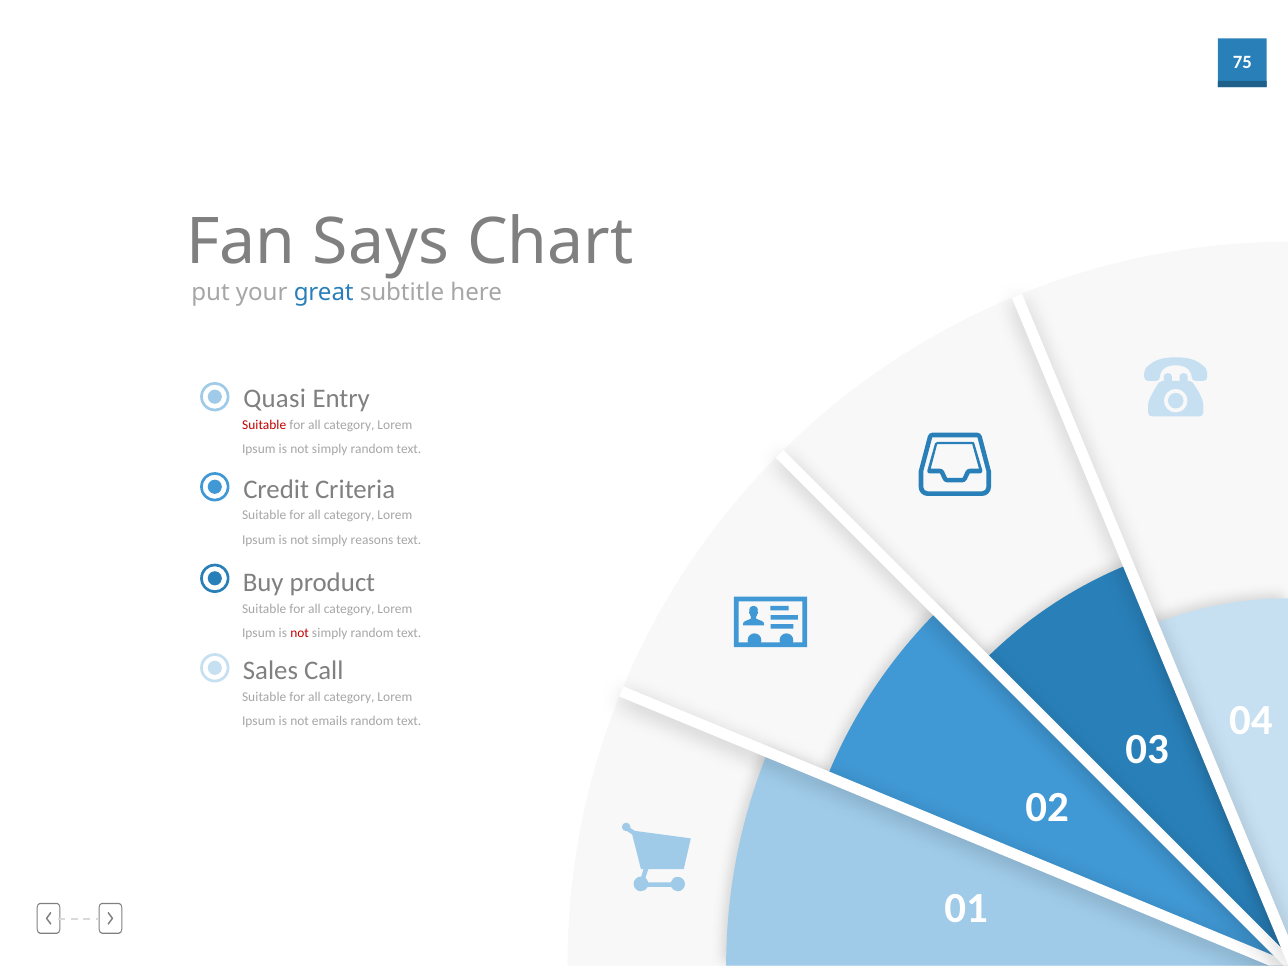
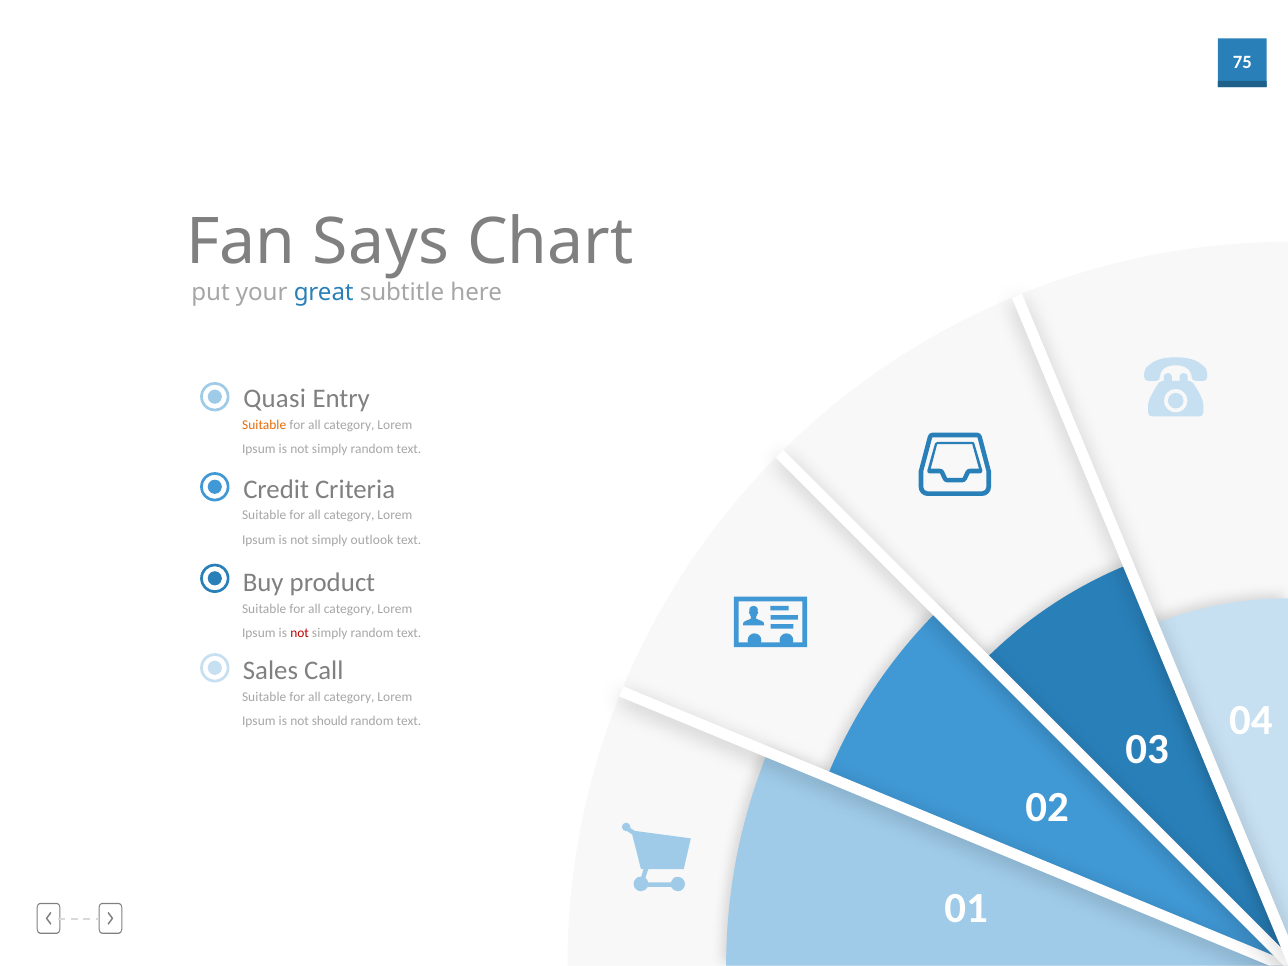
Suitable colour: red -> orange (264, 425)
reasons: reasons -> outlook (372, 540)
emails: emails -> should (330, 721)
